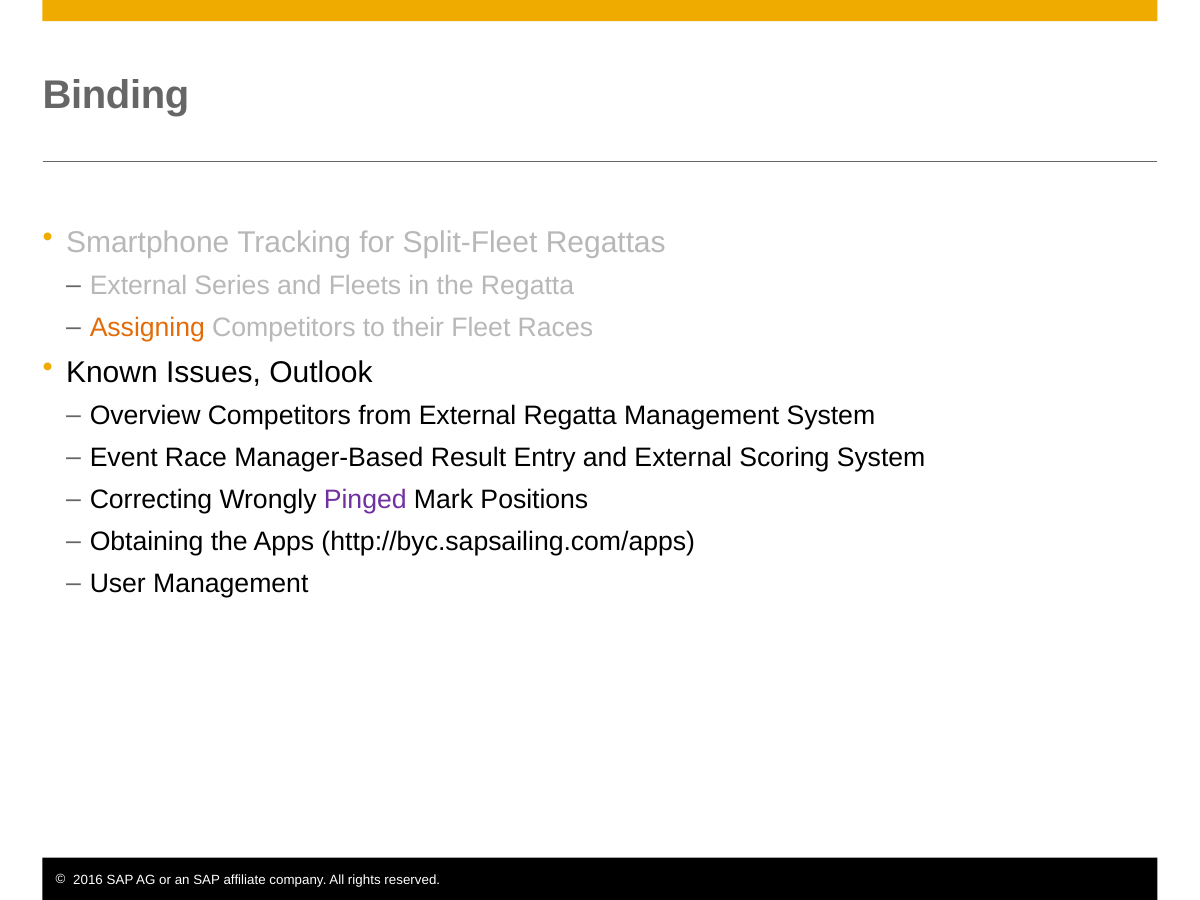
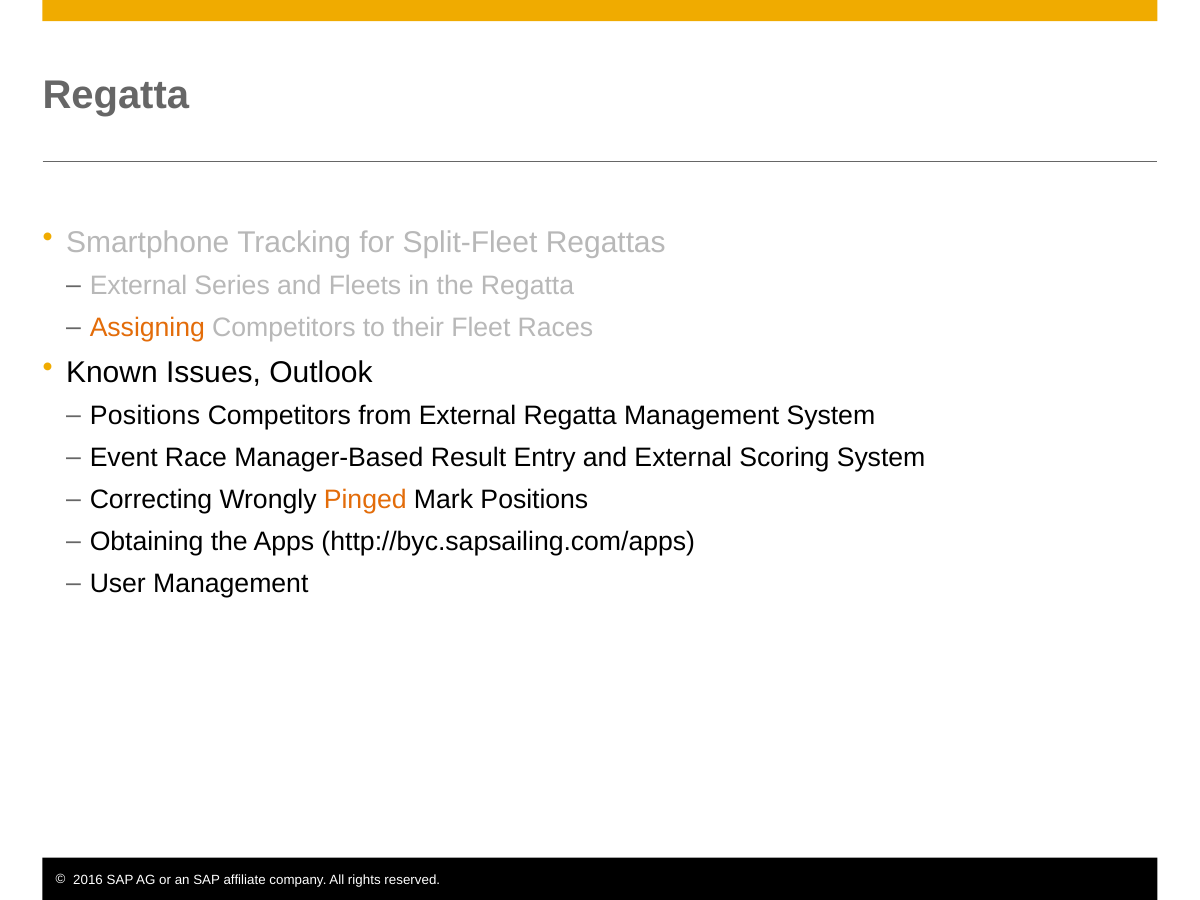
Binding: Binding -> Regatta (116, 95)
Overview: Overview -> Positions (145, 416)
Pinged colour: purple -> orange (365, 500)
